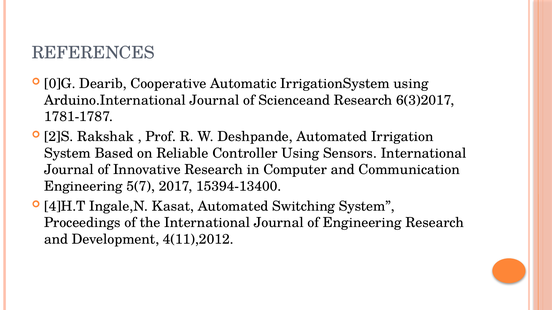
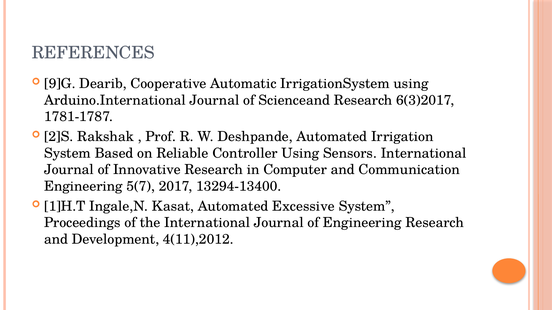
0]G: 0]G -> 9]G (60, 84)
15394-13400: 15394-13400 -> 13294-13400 (239, 187)
4]H.T: 4]H.T -> 1]H.T (65, 207)
Switching: Switching -> Excessive (304, 207)
